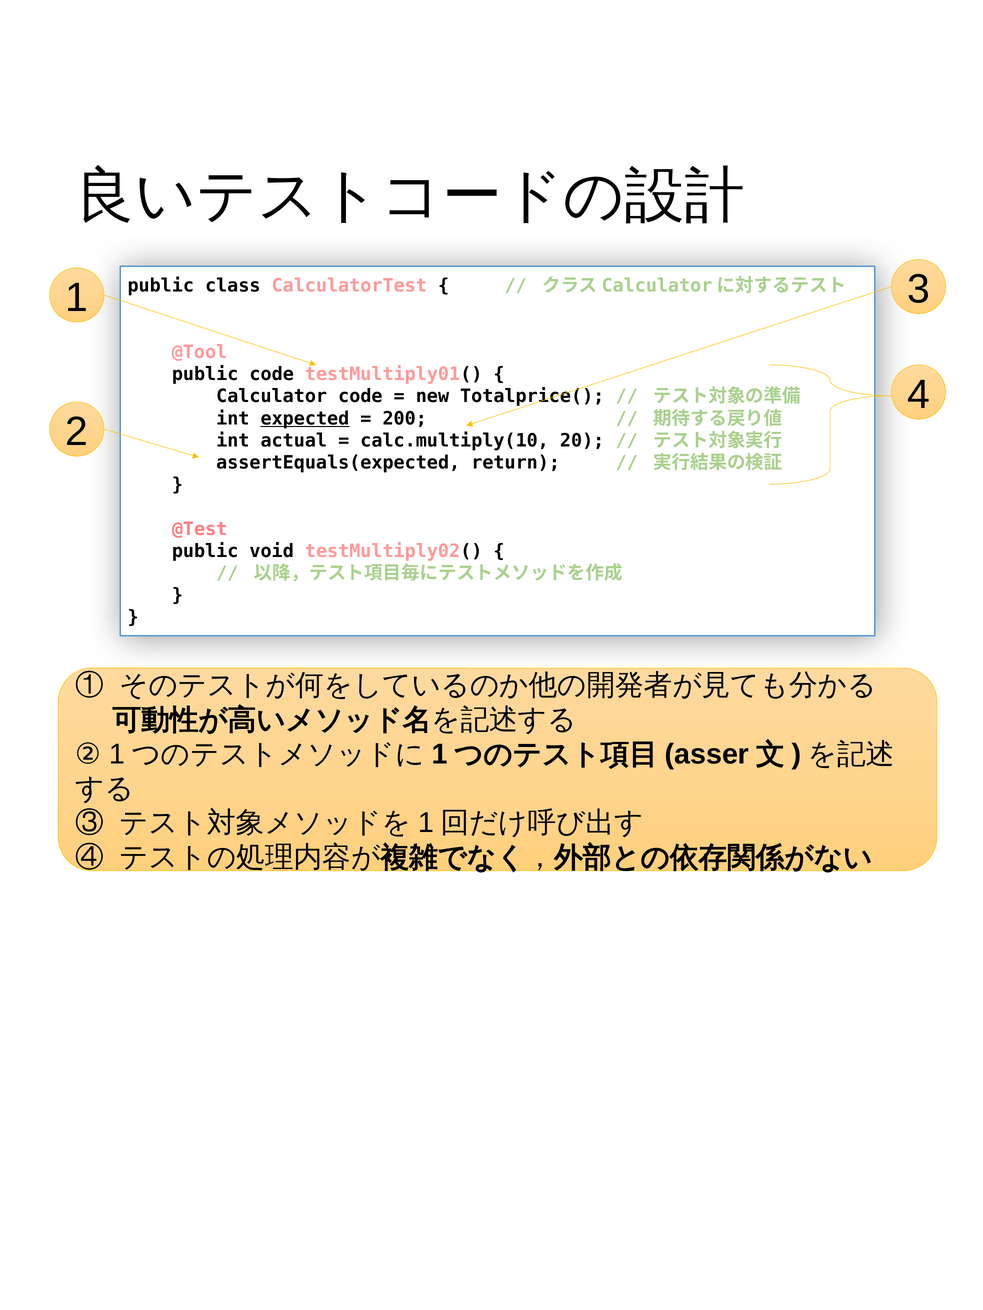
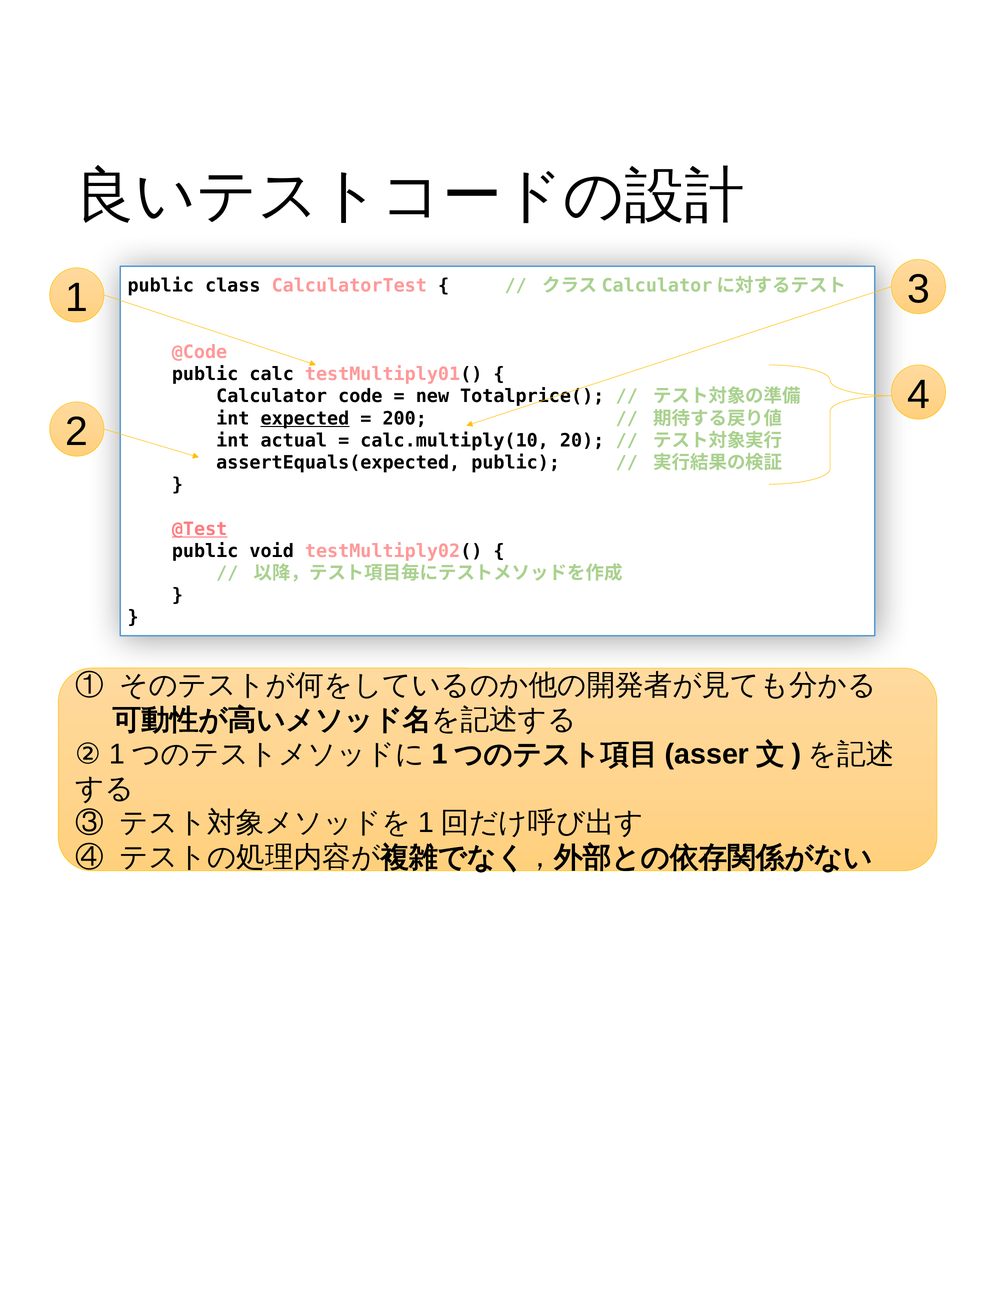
@Tool: @Tool -> @Code (199, 352)
public code: code -> calc (272, 374)
assertEquals(expected return: return -> public (516, 463)
@Test underline: none -> present (200, 529)
